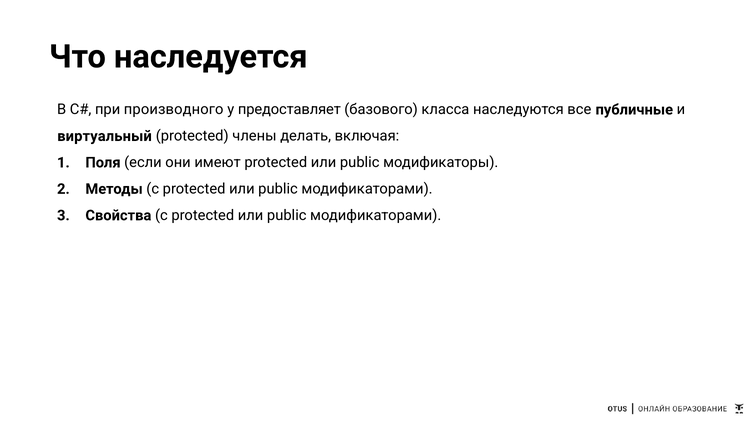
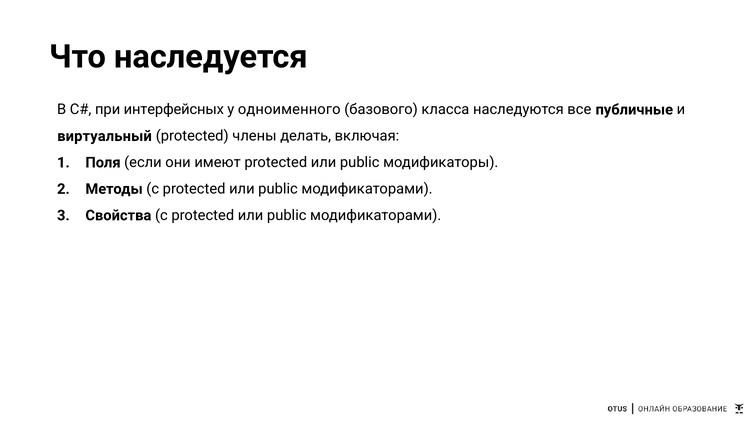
производного: производного -> интерфейсных (174, 110)
предоставляет: предоставляет -> одноименного (289, 110)
